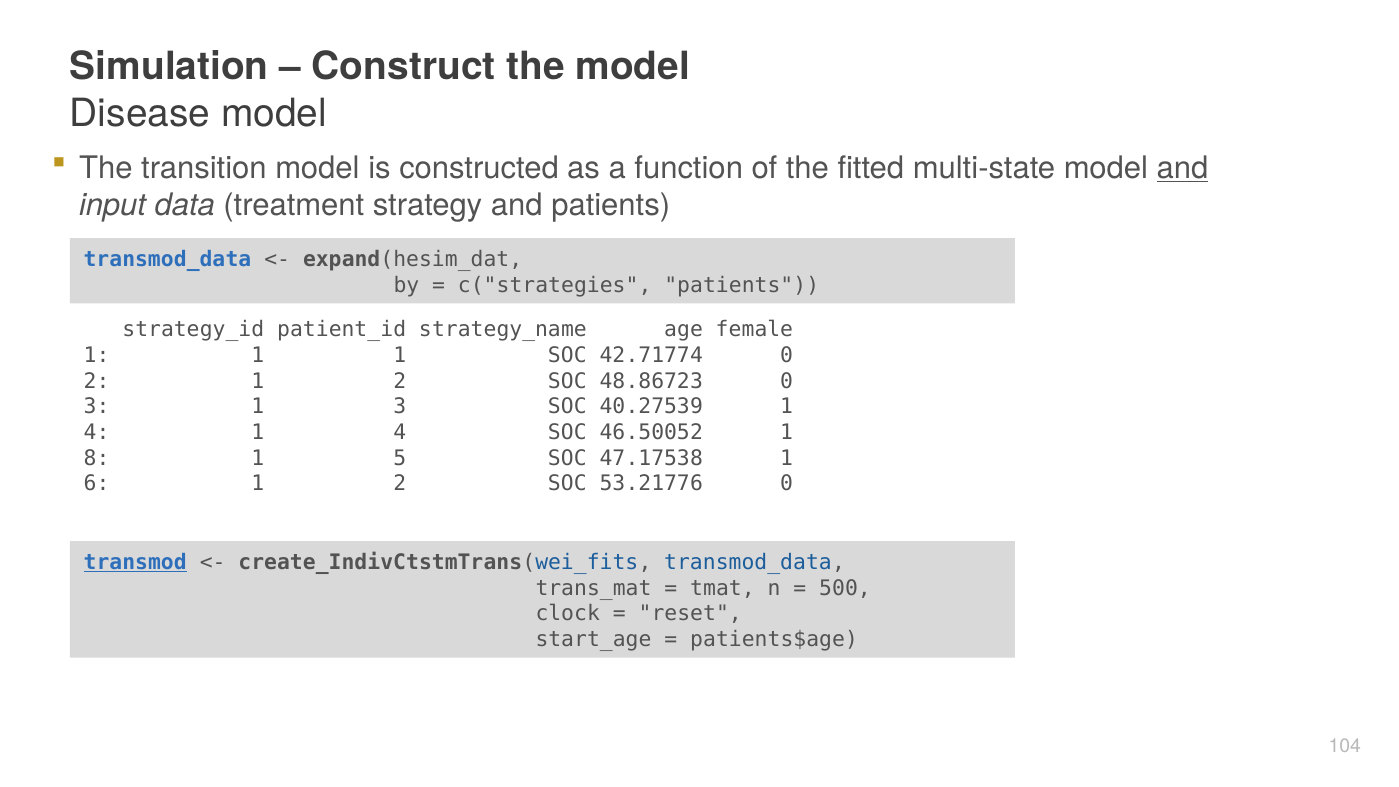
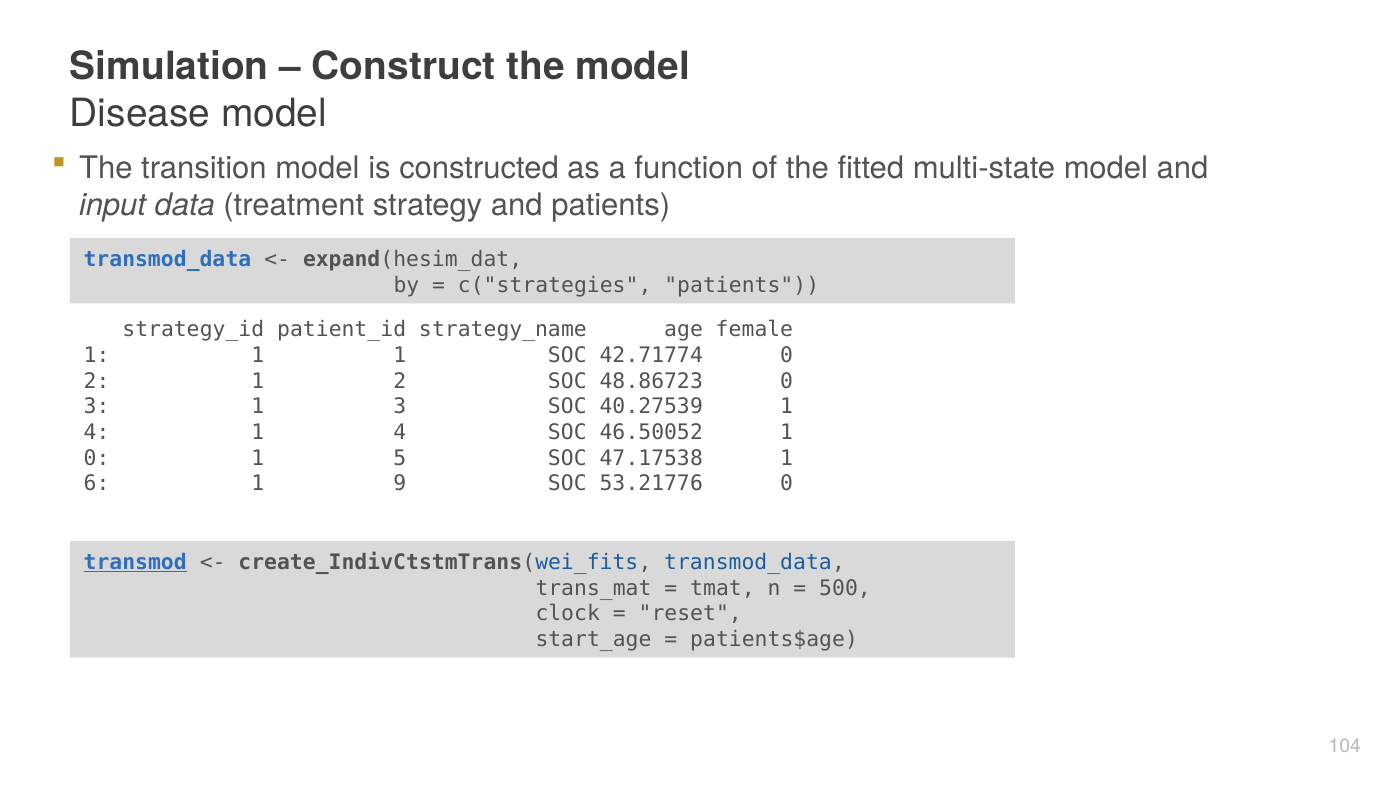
and underline: present -> none (1183, 168)
8: 8 -> 0 (97, 458)
6 1 2: 2 -> 9 (400, 484)
